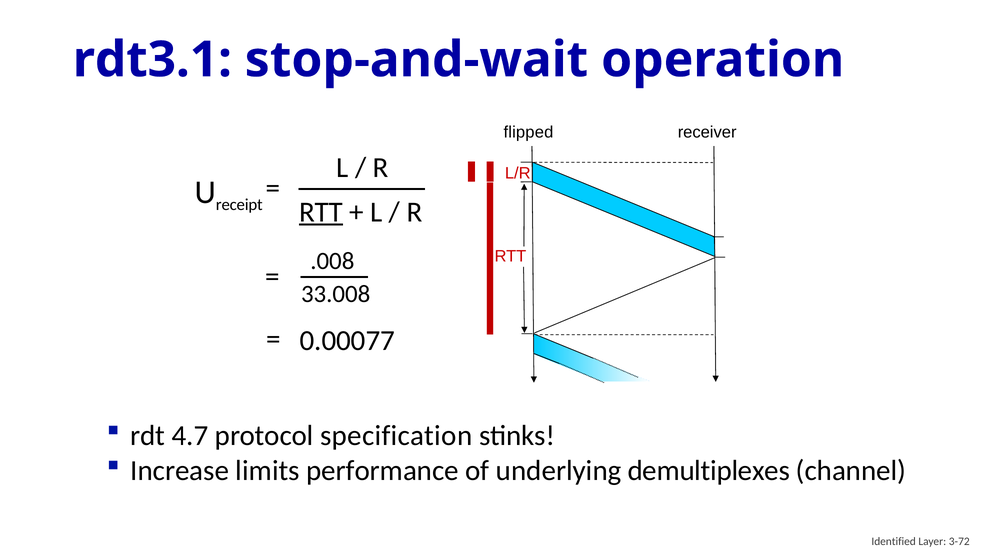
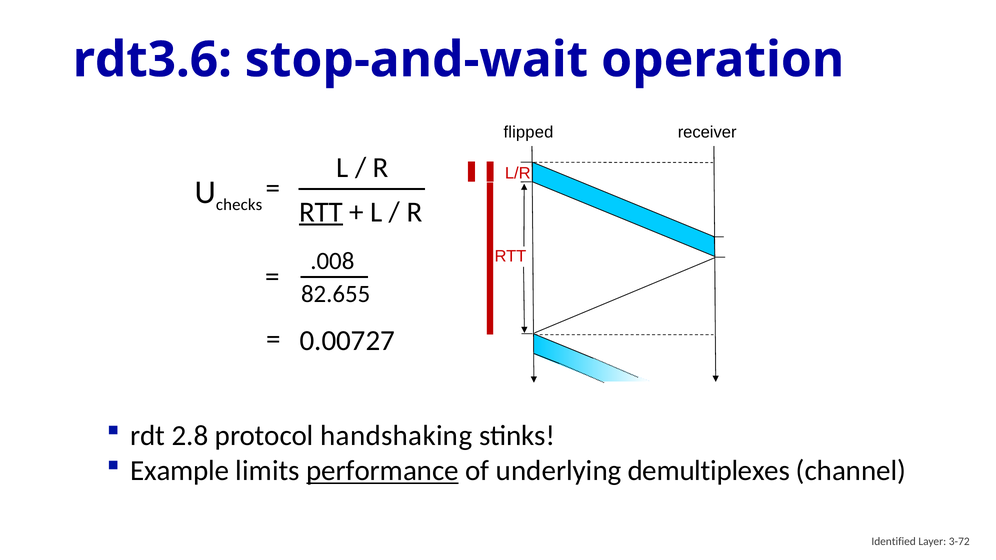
rdt3.1: rdt3.1 -> rdt3.6 (152, 60)
receipt: receipt -> checks (239, 205)
33.008: 33.008 -> 82.655 (336, 294)
0.00077: 0.00077 -> 0.00727 (347, 341)
4.7: 4.7 -> 2.8 (190, 436)
specification: specification -> handshaking (396, 436)
Increase: Increase -> Example (180, 471)
performance underline: none -> present (382, 471)
